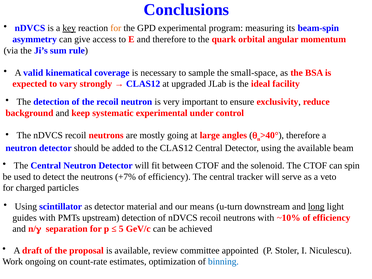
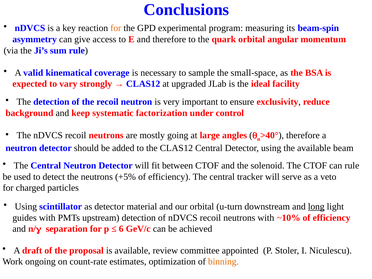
key underline: present -> none (69, 28)
systematic experimental: experimental -> factorization (162, 113)
can spin: spin -> rule (352, 166)
+7%: +7% -> +5% (125, 177)
our means: means -> orbital (202, 207)
5: 5 -> 6 (121, 229)
binning colour: blue -> orange (223, 262)
